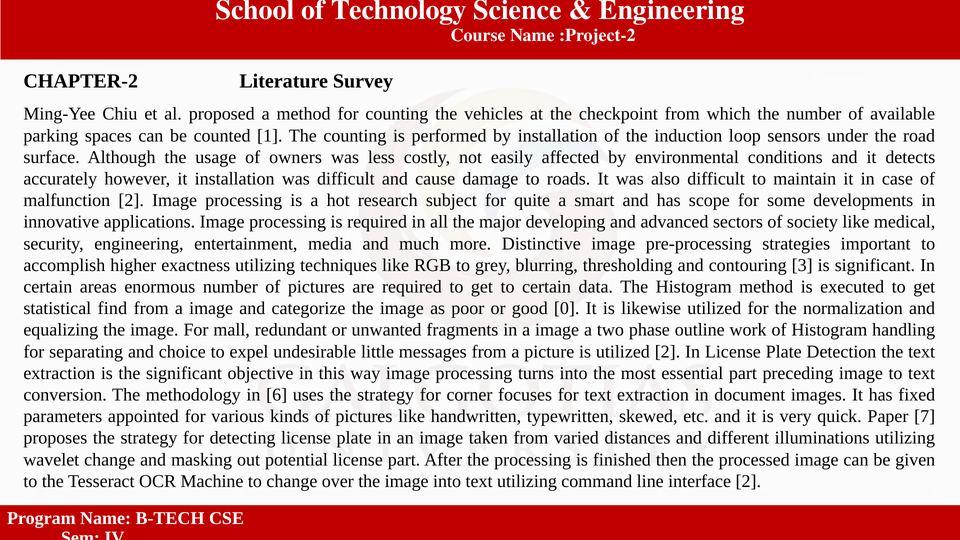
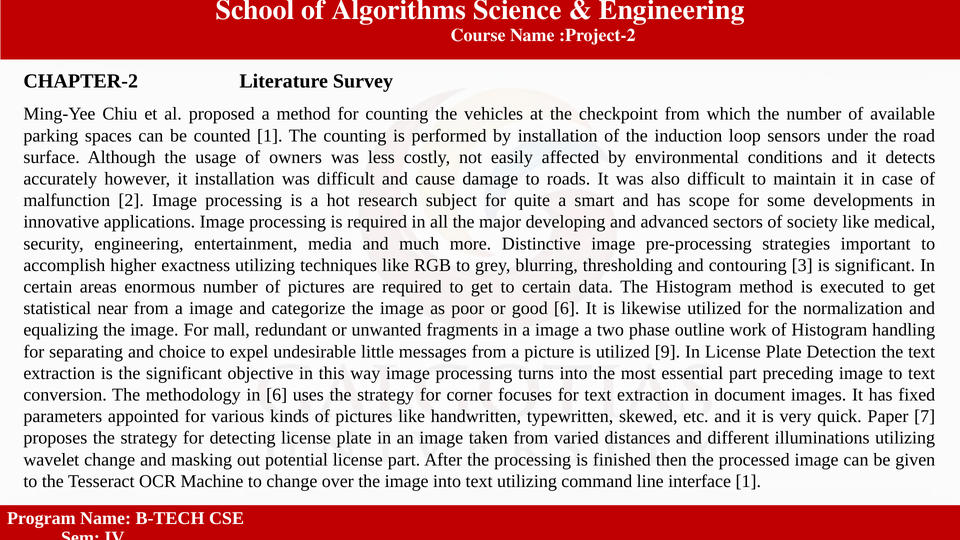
Technology: Technology -> Algorithms (399, 10)
find: find -> near (113, 308)
good 0: 0 -> 6 (567, 308)
utilized 2: 2 -> 9 (667, 352)
interface 2: 2 -> 1 (748, 481)
